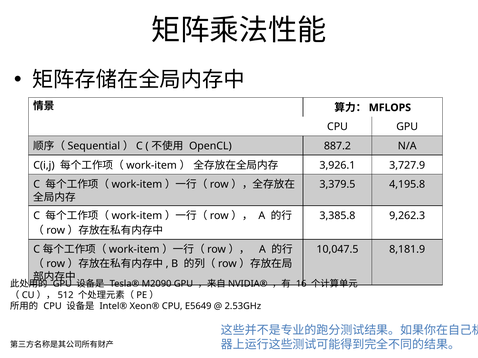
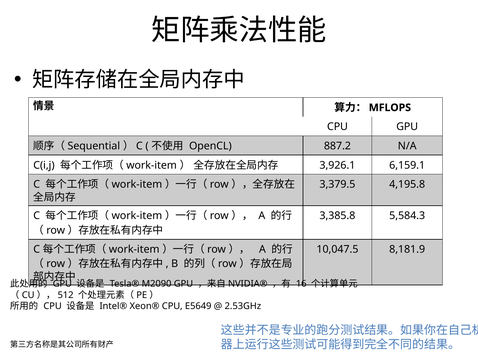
3,727.9: 3,727.9 -> 6,159.1 (407, 165)
9,262.3: 9,262.3 -> 5,584.3 (407, 216)
